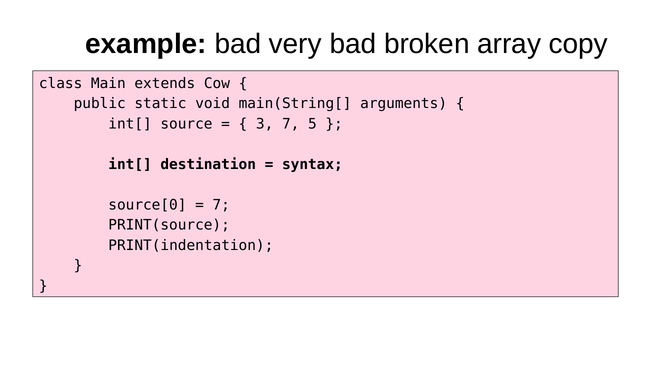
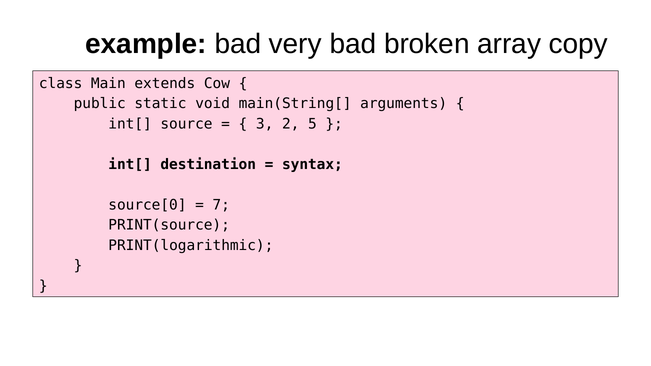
3 7: 7 -> 2 (291, 124)
PRINT(indentation: PRINT(indentation -> PRINT(logarithmic (191, 246)
